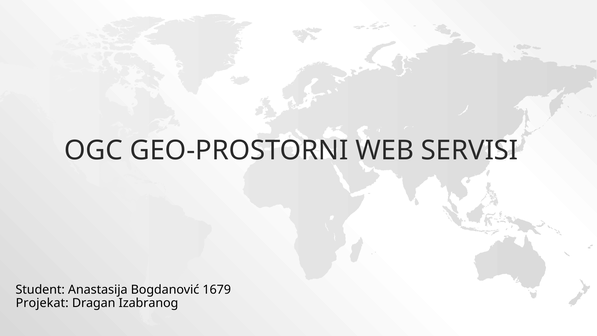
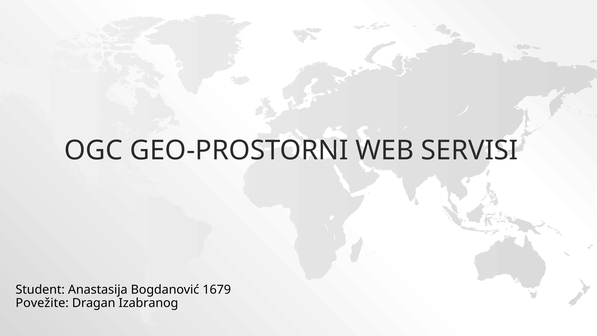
Projekat: Projekat -> Povežite (42, 303)
